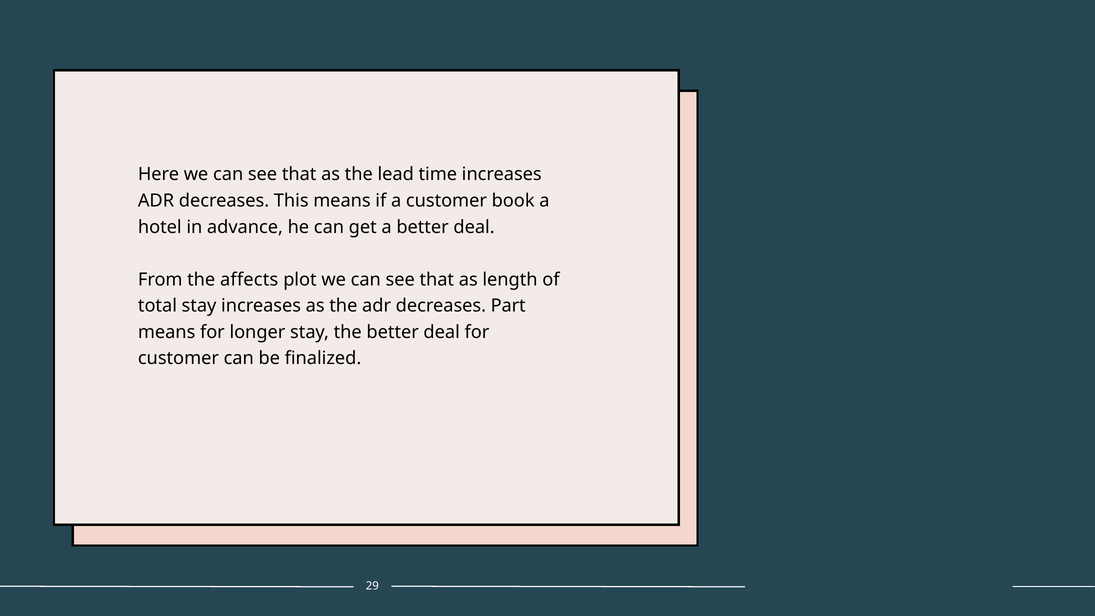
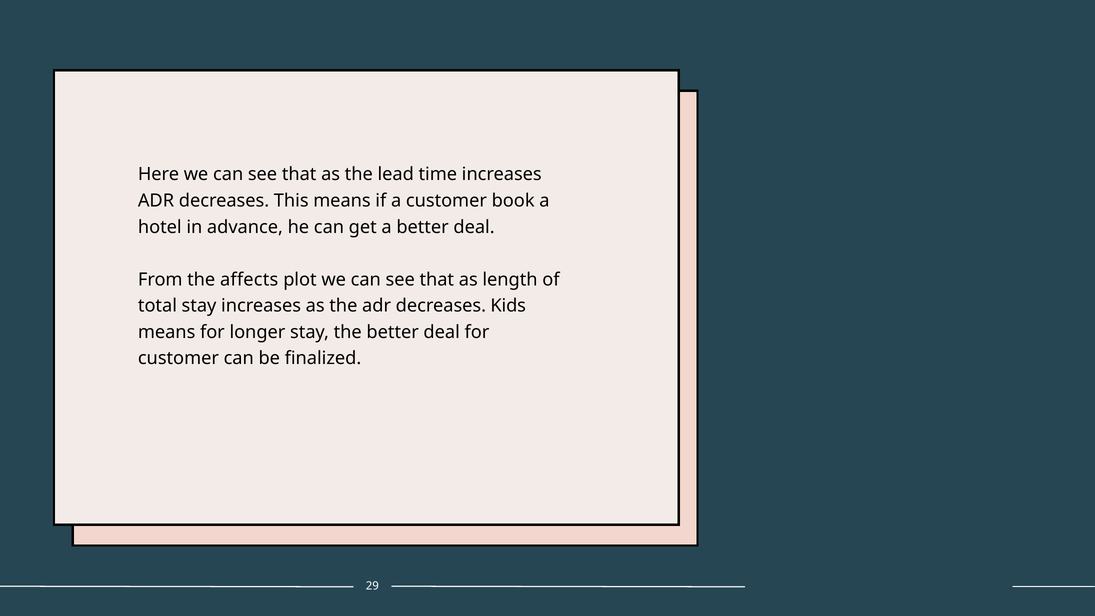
Part: Part -> Kids (508, 306)
